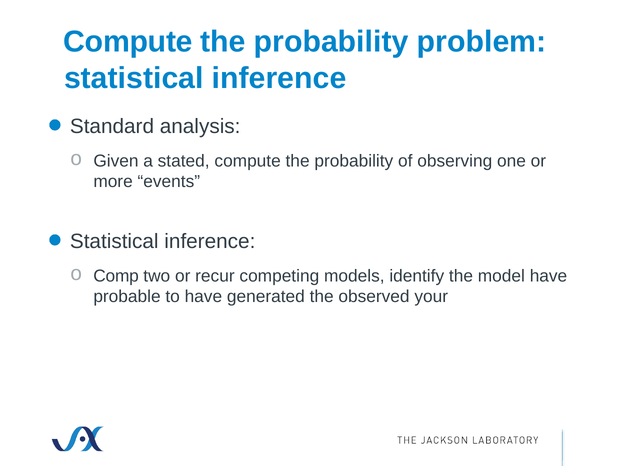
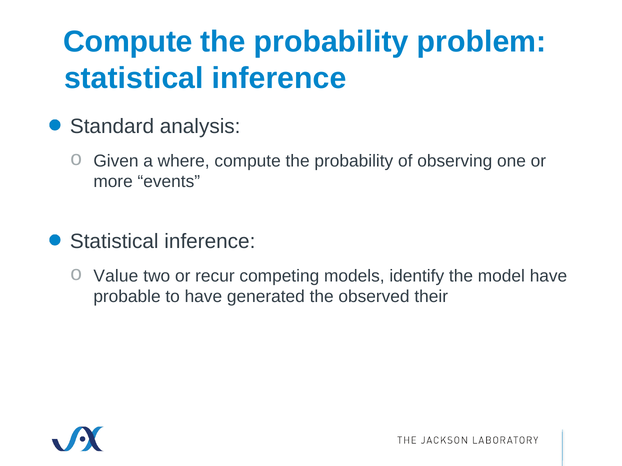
stated: stated -> where (184, 161)
Comp: Comp -> Value (116, 276)
your: your -> their (431, 297)
